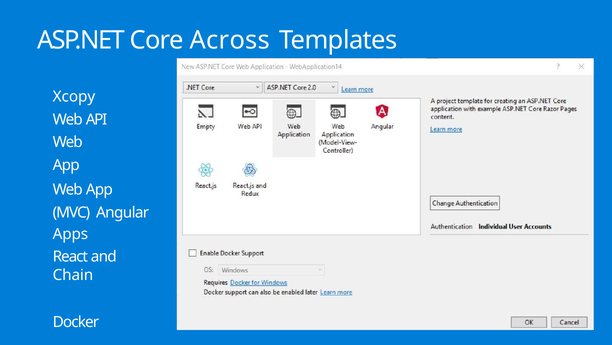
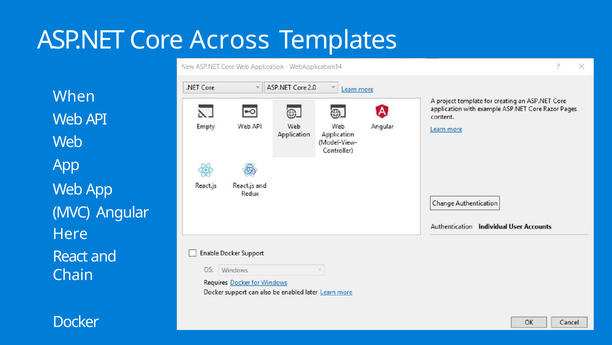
Xcopy: Xcopy -> When (74, 97)
Apps: Apps -> Here (70, 234)
